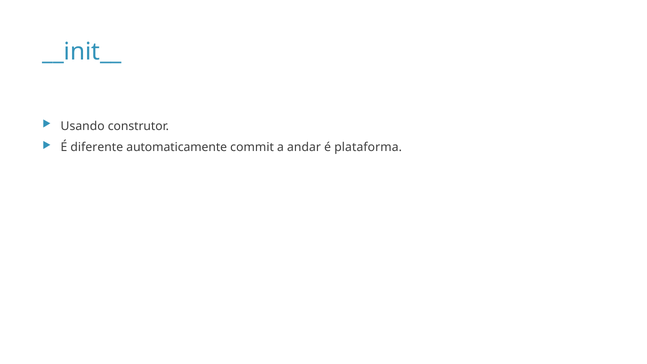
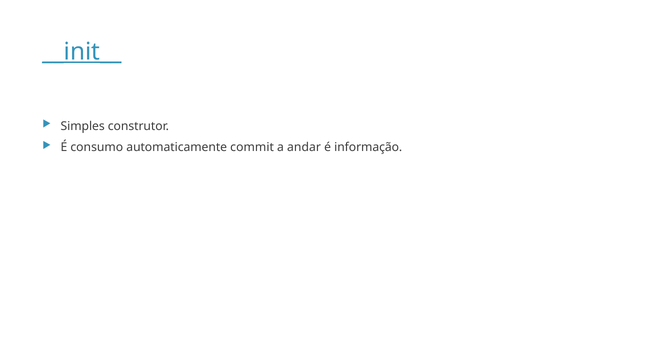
__init__ underline: none -> present (82, 52)
Usando: Usando -> Simples (83, 126)
diferente: diferente -> consumo (97, 147)
plataforma: plataforma -> informação (368, 147)
